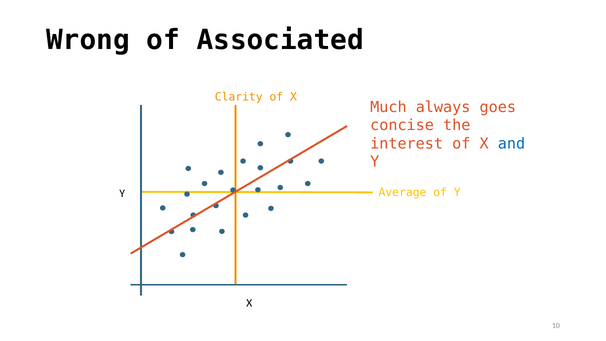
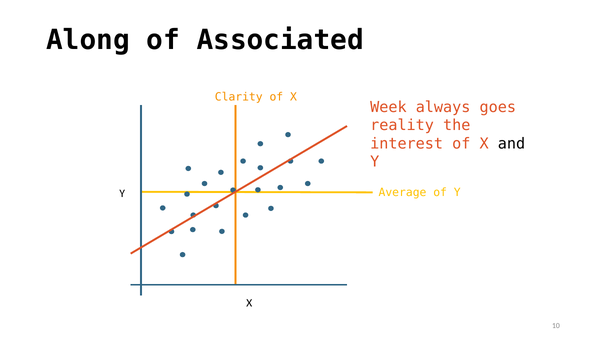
Wrong: Wrong -> Along (88, 40)
Much: Much -> Week (388, 107)
concise: concise -> reality (402, 125)
and colour: blue -> black (511, 144)
